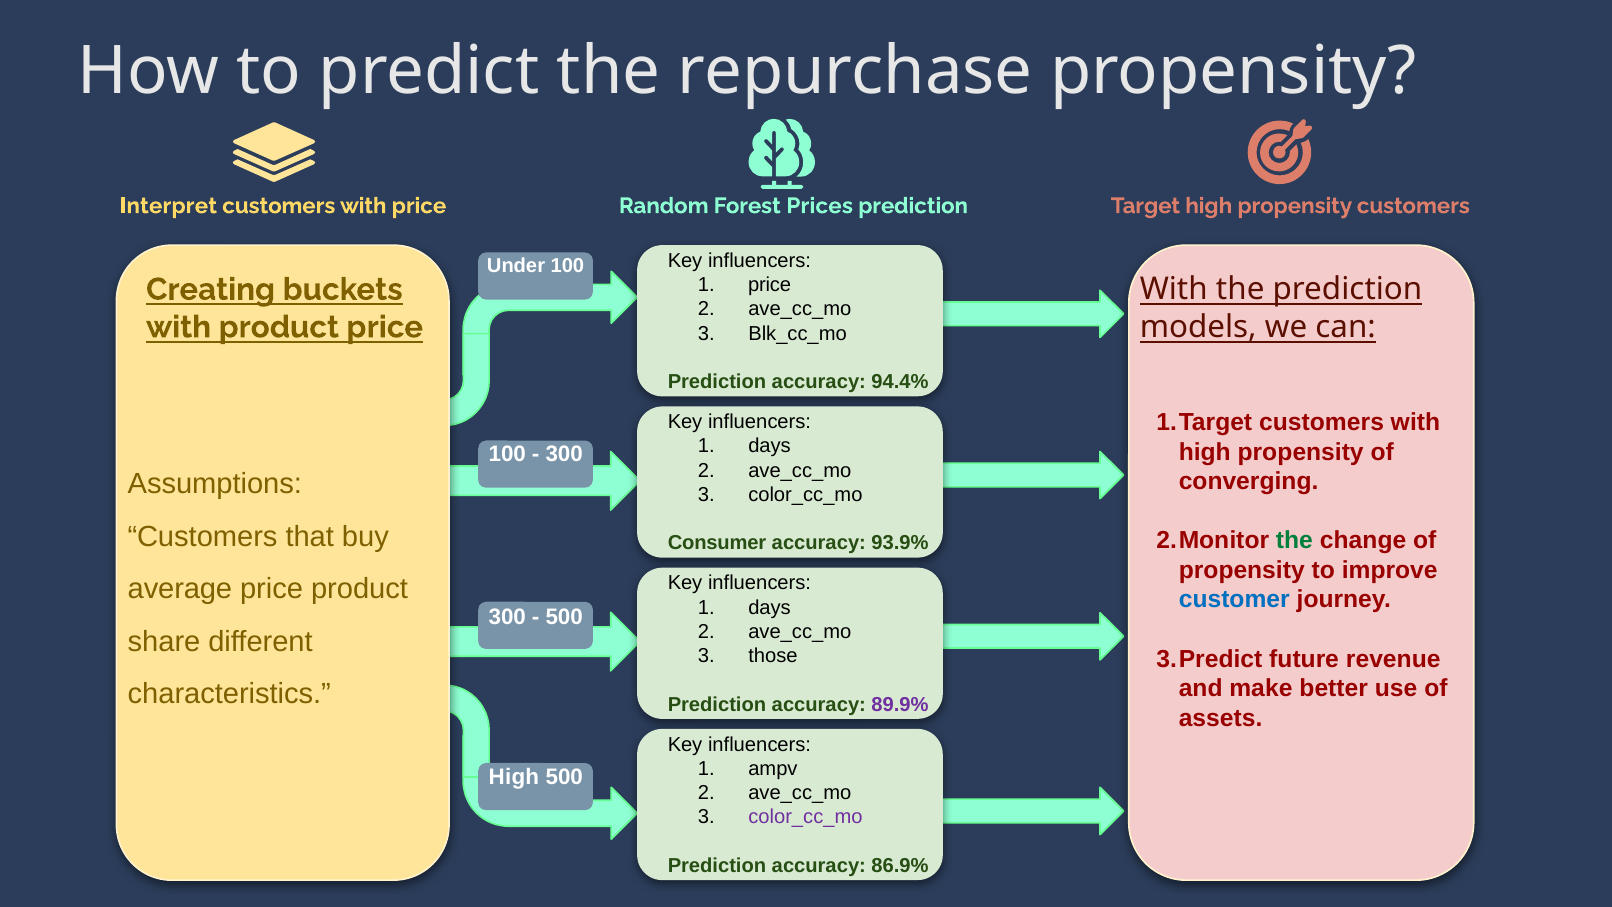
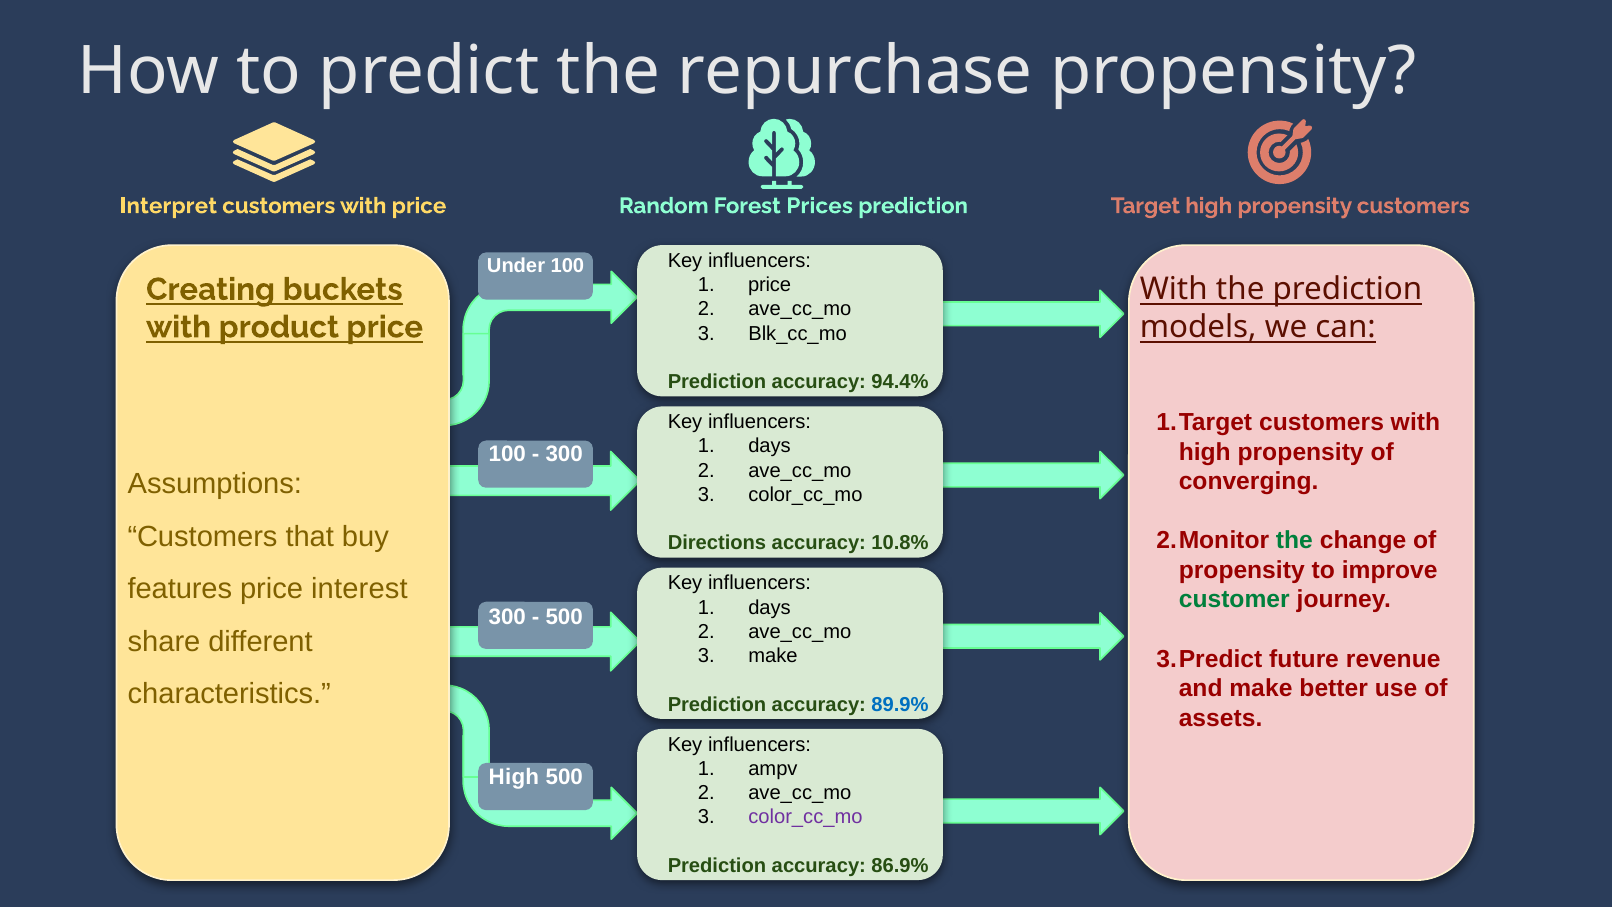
Consumer: Consumer -> Directions (717, 543)
93.9%: 93.9% -> 10.8% (900, 543)
average: average -> features (180, 589)
price product: product -> interest (359, 589)
customer colour: blue -> green (1234, 600)
those: those -> make (773, 656)
89.9% colour: purple -> blue (900, 704)
